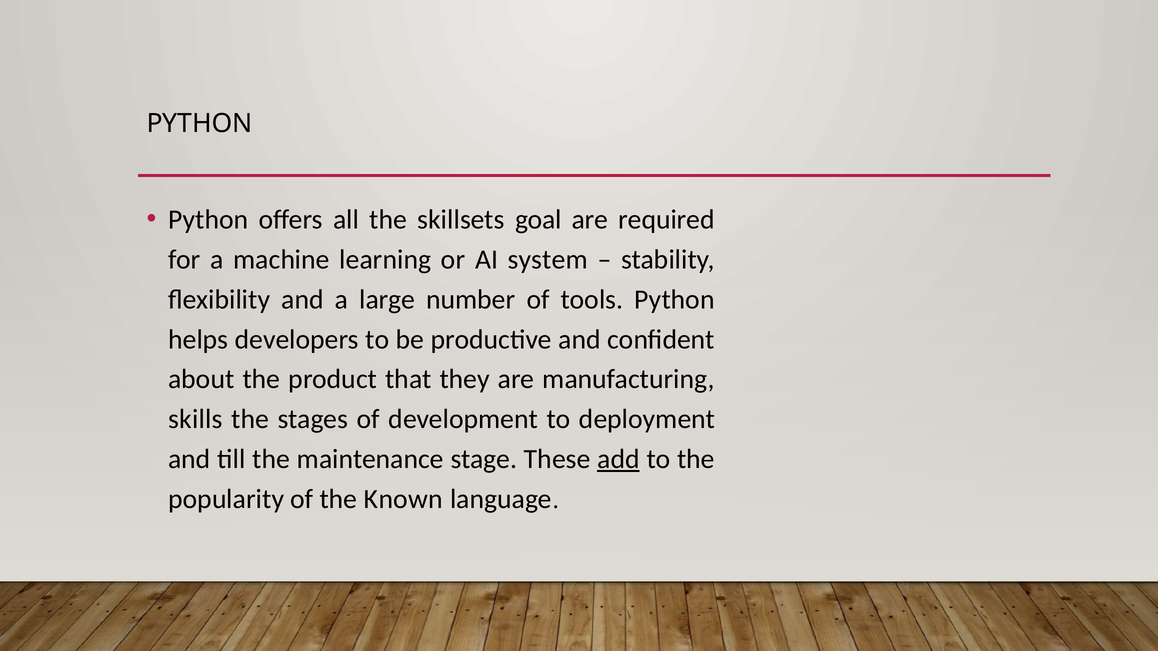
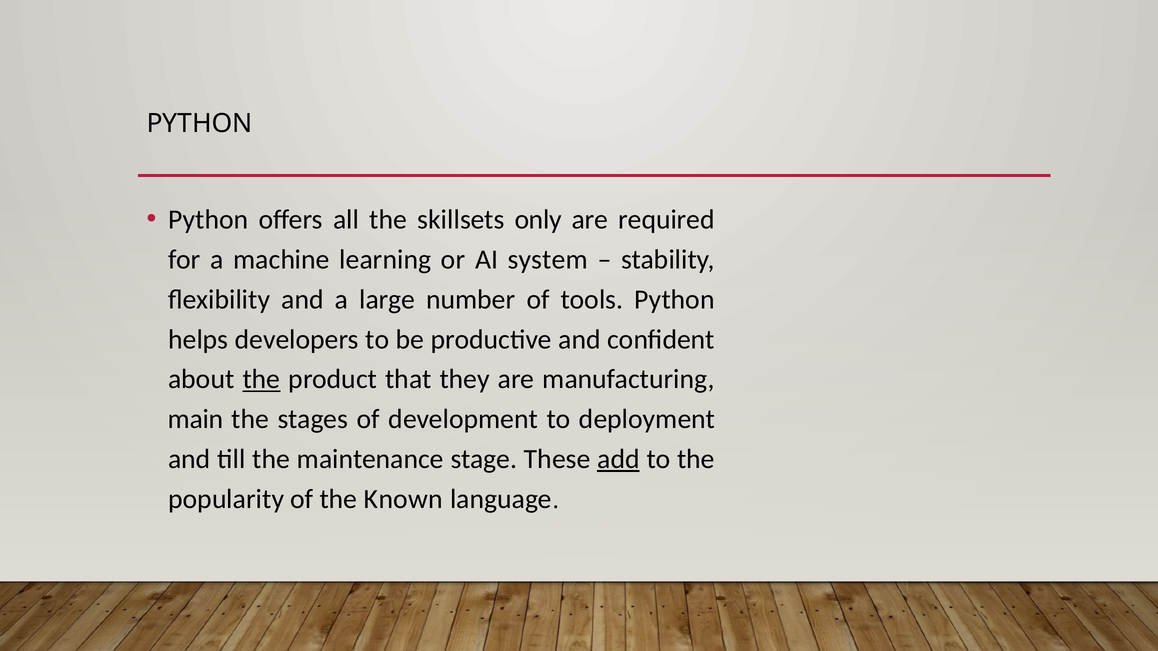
goal: goal -> only (538, 220)
the underline: none -> present (261, 380)
skills: skills -> main (196, 419)
